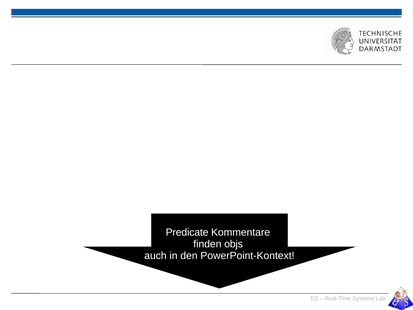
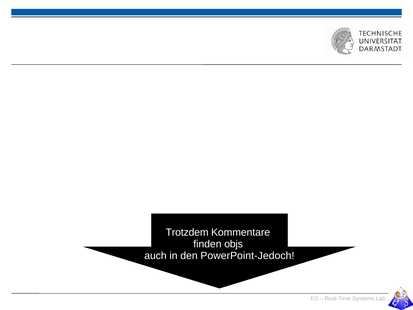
Predicate: Predicate -> Trotzdem (187, 232)
PowerPoint-Kontext: PowerPoint-Kontext -> PowerPoint-Jedoch (247, 255)
